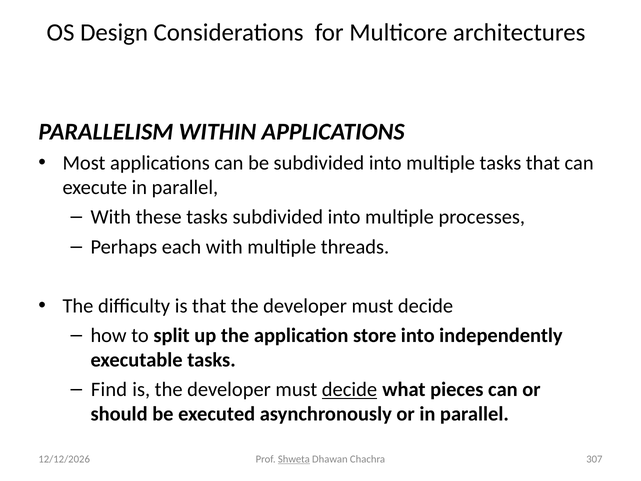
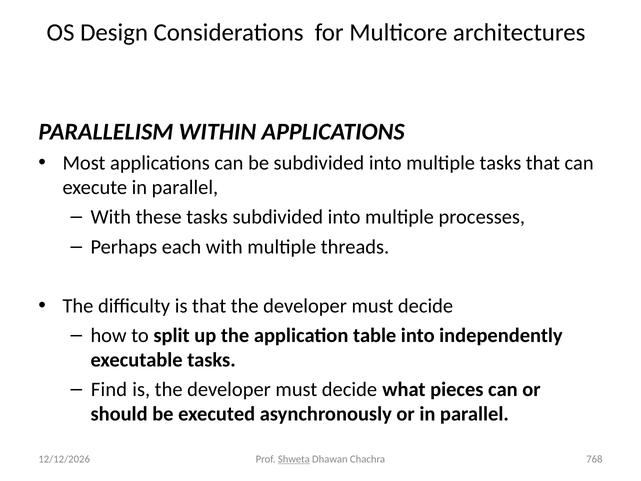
store: store -> table (375, 335)
decide underline: present -> none (349, 389)
307: 307 -> 768 (594, 459)
